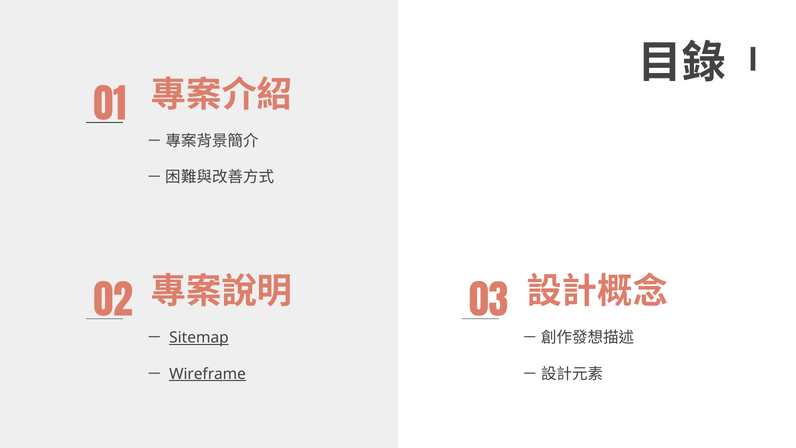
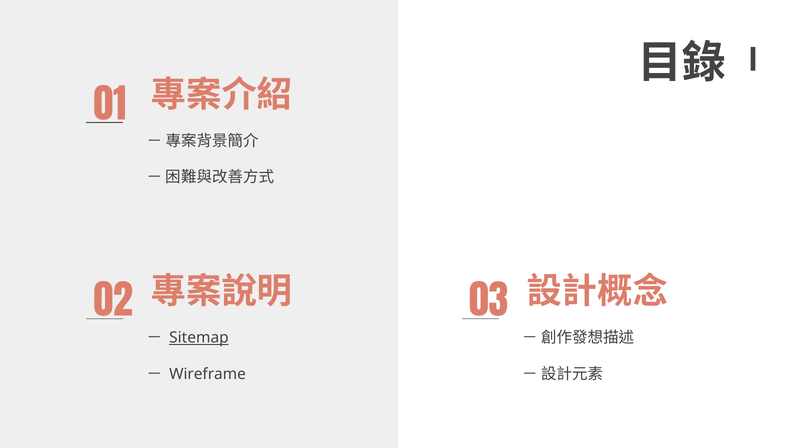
Wireframe underline: present -> none (208, 374)
